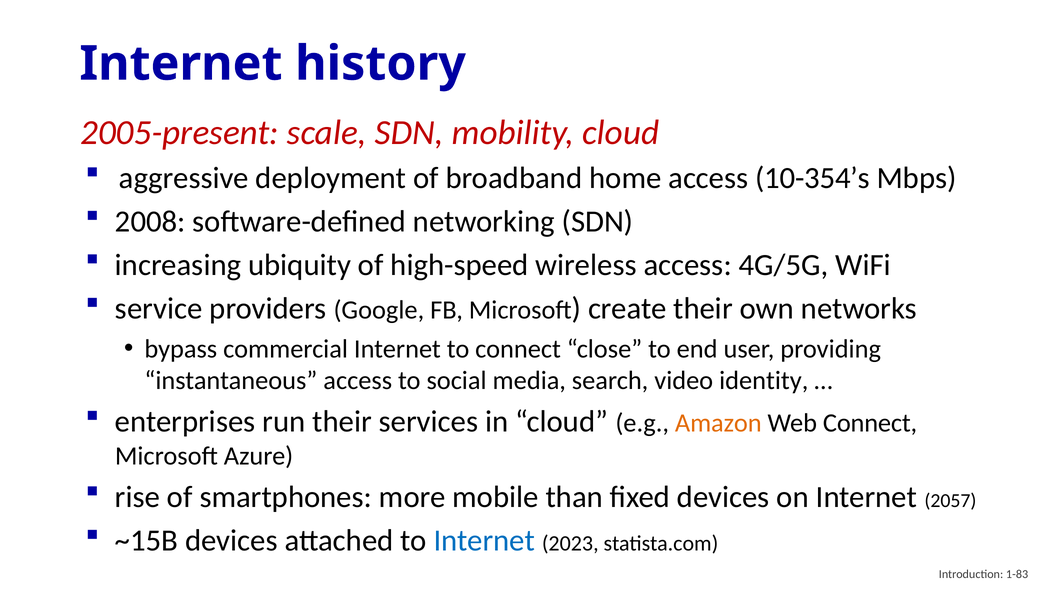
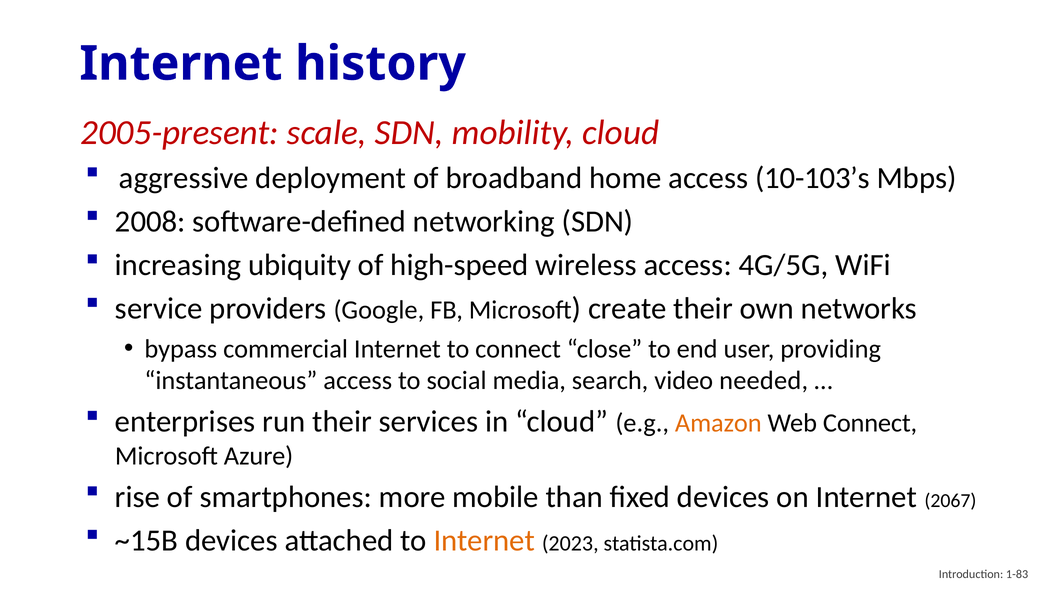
10-354’s: 10-354’s -> 10-103’s (813, 178)
identity: identity -> needed (764, 381)
2057: 2057 -> 2067 (950, 501)
Internet colour: blue -> orange (484, 540)
